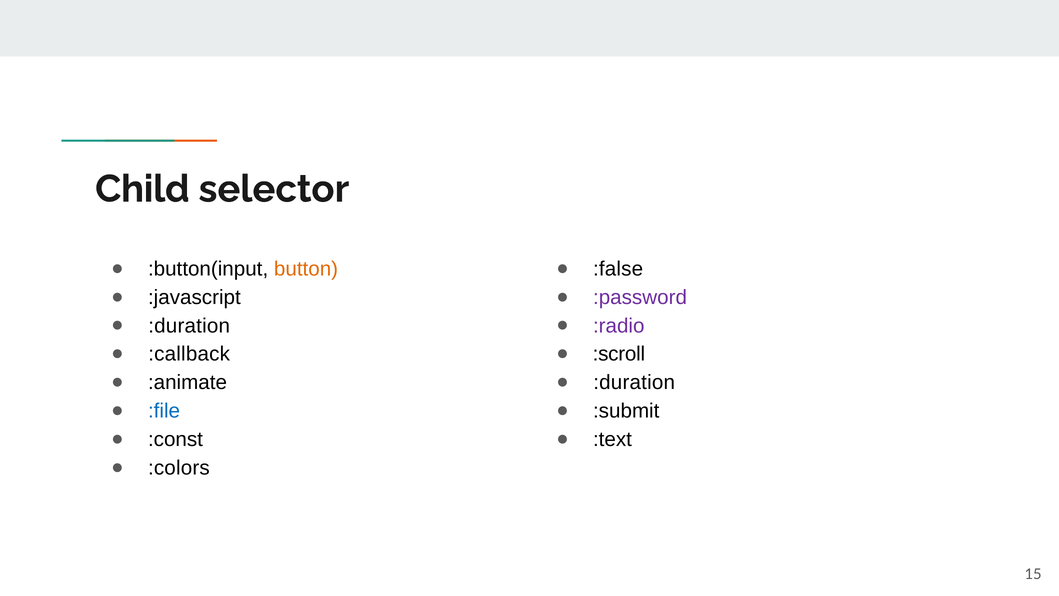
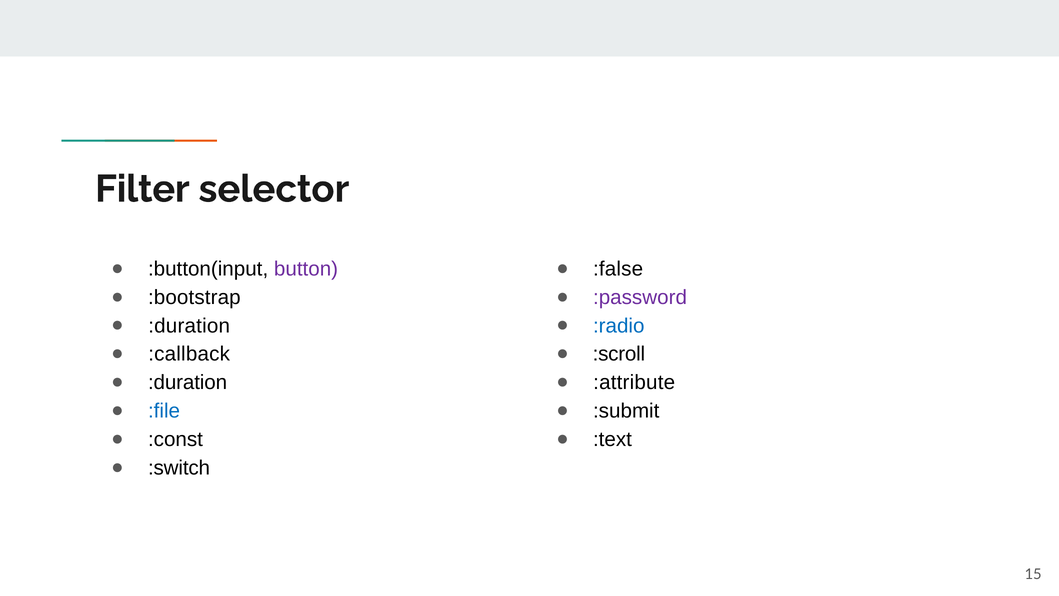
Child: Child -> Filter (142, 189)
button colour: orange -> purple (306, 269)
:javascript: :javascript -> :bootstrap (194, 297)
:radio colour: purple -> blue (619, 326)
:animate: :animate -> :duration (188, 382)
:duration: :duration -> :attribute (634, 382)
:colors: :colors -> :switch (179, 468)
